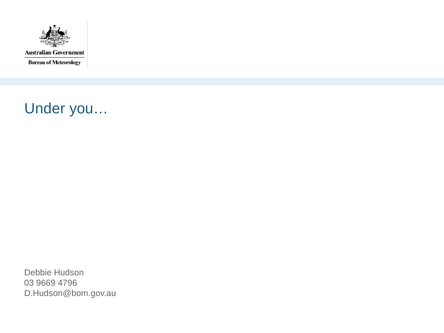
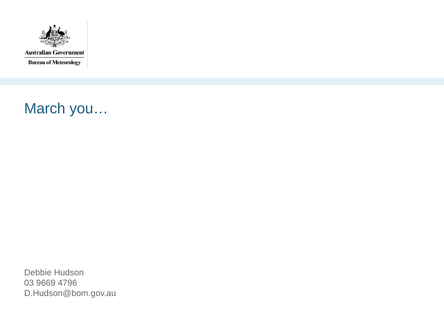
Under: Under -> March (45, 109)
